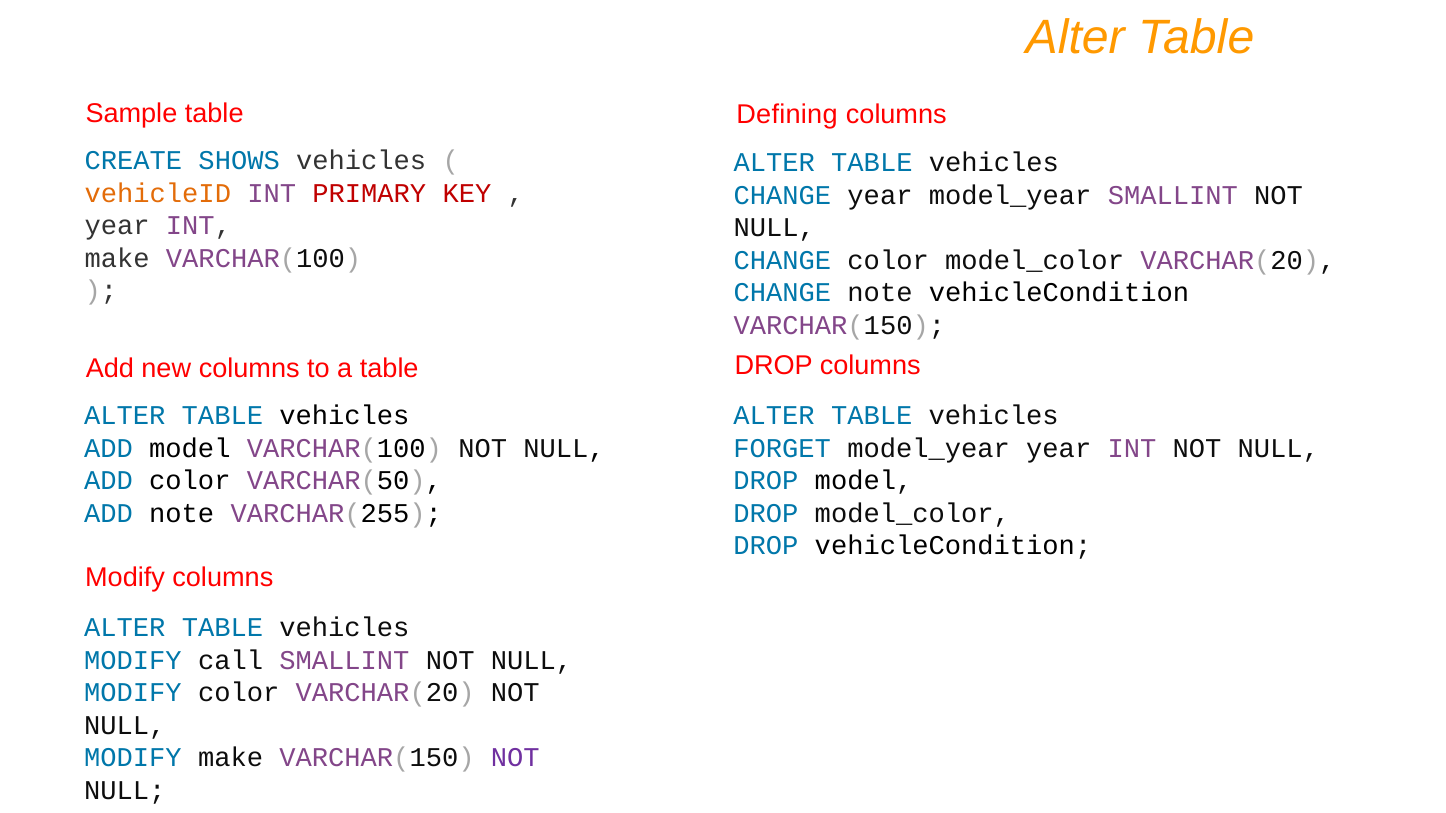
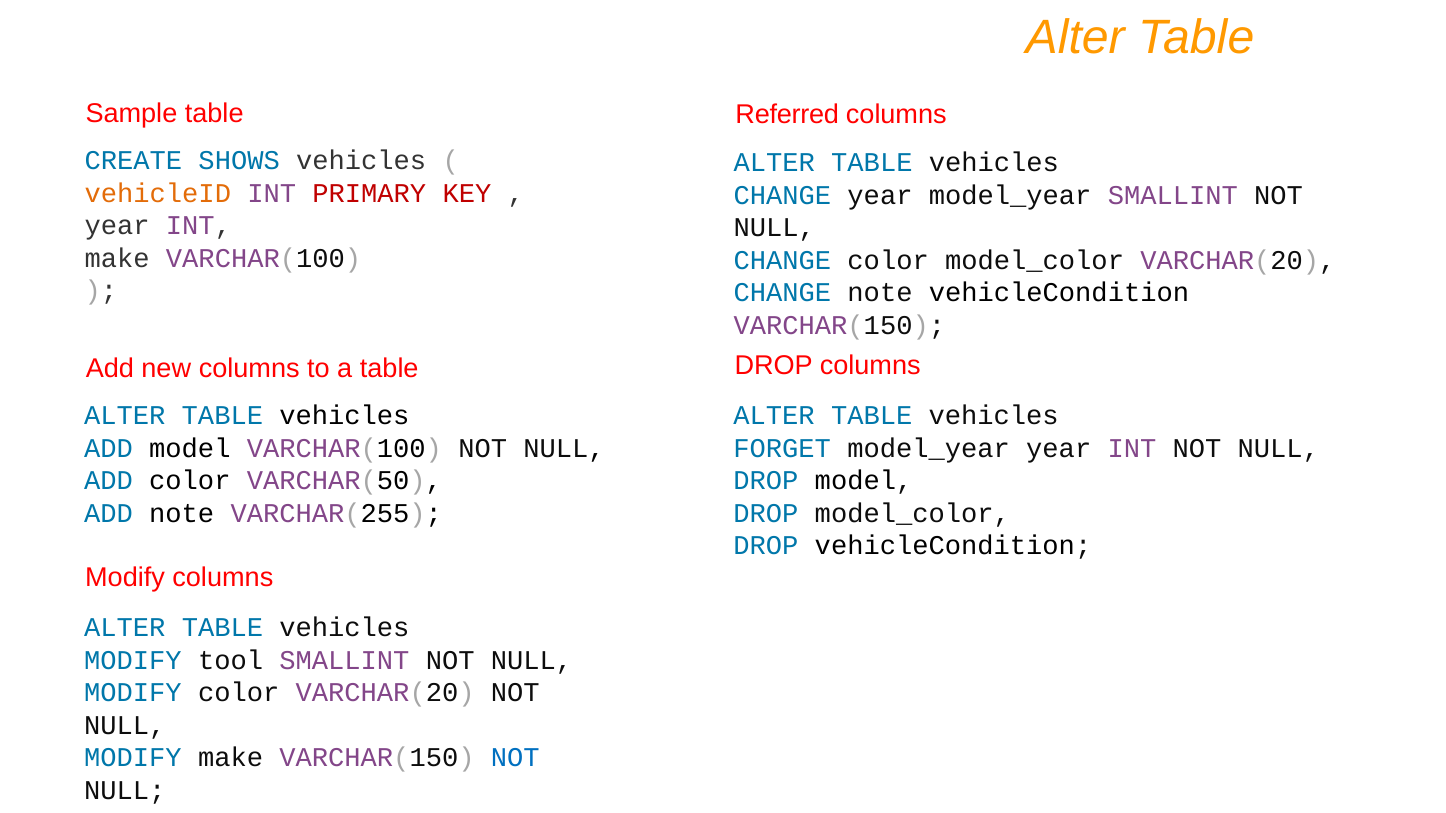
Defining: Defining -> Referred (787, 114)
call: call -> tool (231, 661)
NOT colour: purple -> blue (515, 758)
